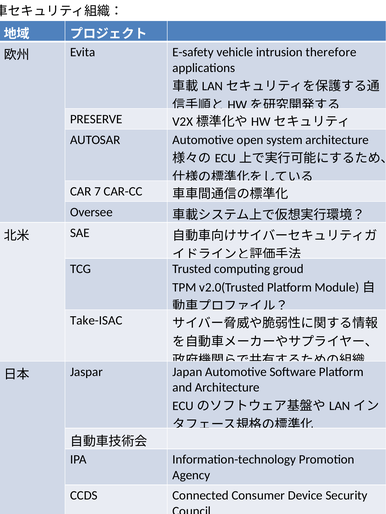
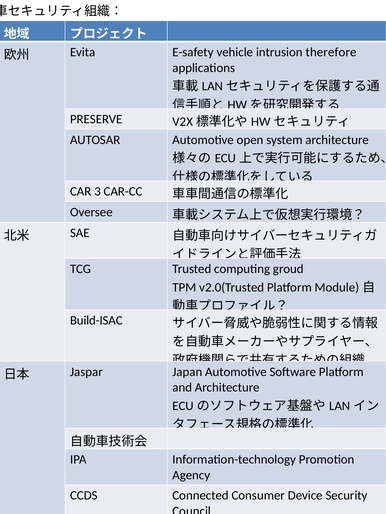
7: 7 -> 3 (98, 192)
Take-ISAC: Take-ISAC -> Build-ISAC (96, 321)
